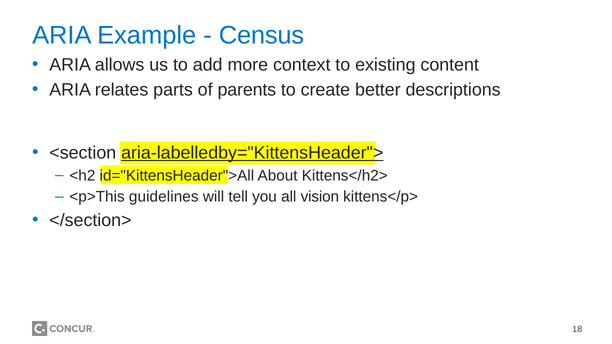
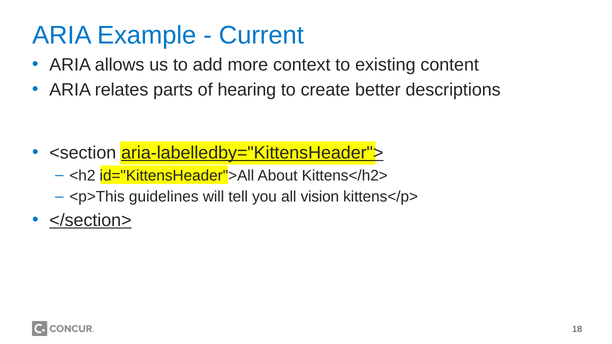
Census: Census -> Current (261, 35)
parents: parents -> hearing (247, 90)
</section> underline: none -> present (90, 221)
